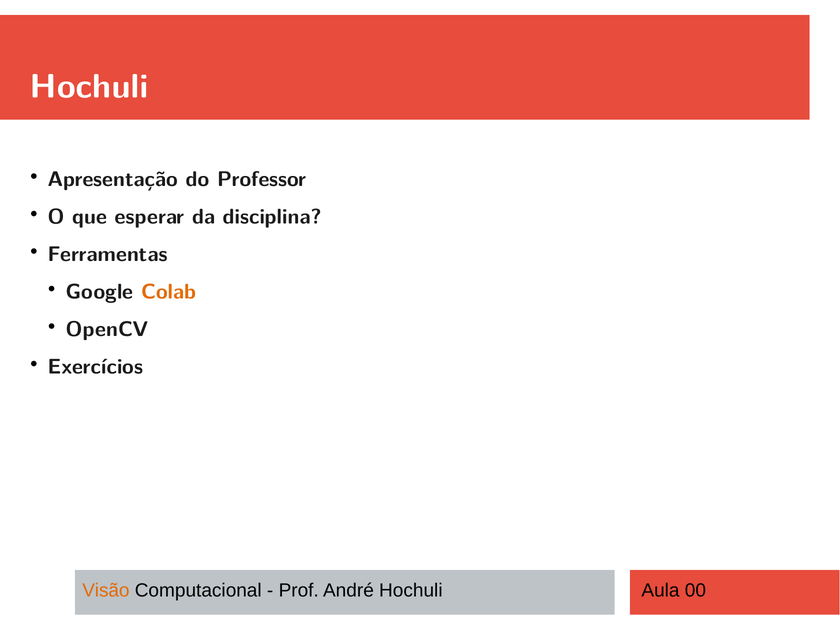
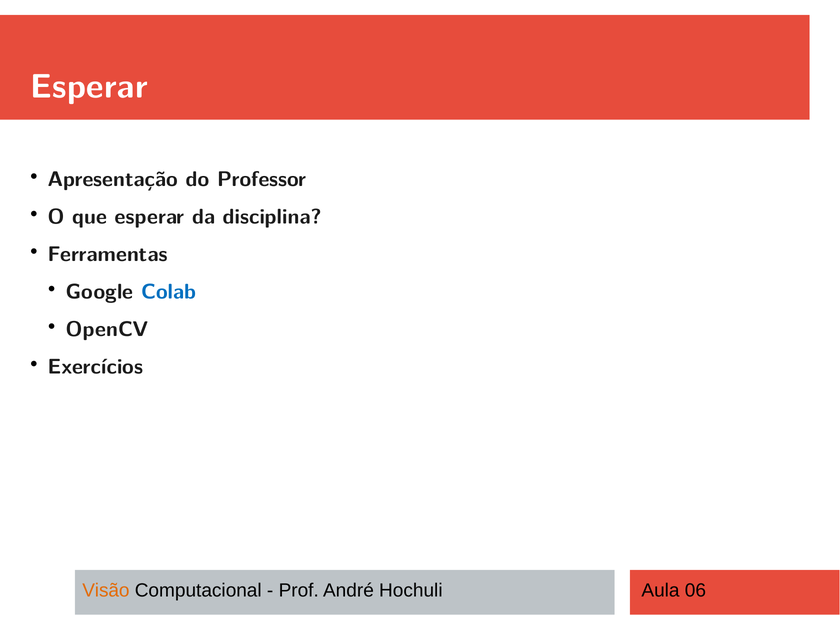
Hochuli: Hochuli -> Esperar (89, 87)
Colab colour: orange -> blue (169, 292)
00: 00 -> 06 (695, 590)
